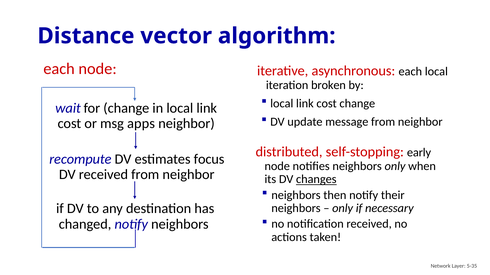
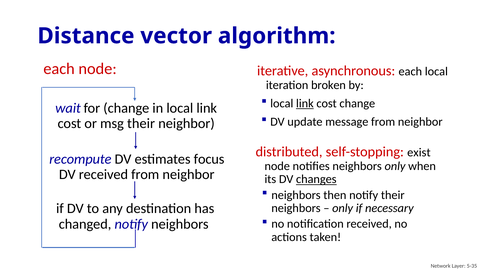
link underline: none -> present (305, 104)
msg apps: apps -> their (141, 124)
early: early -> exist (419, 153)
